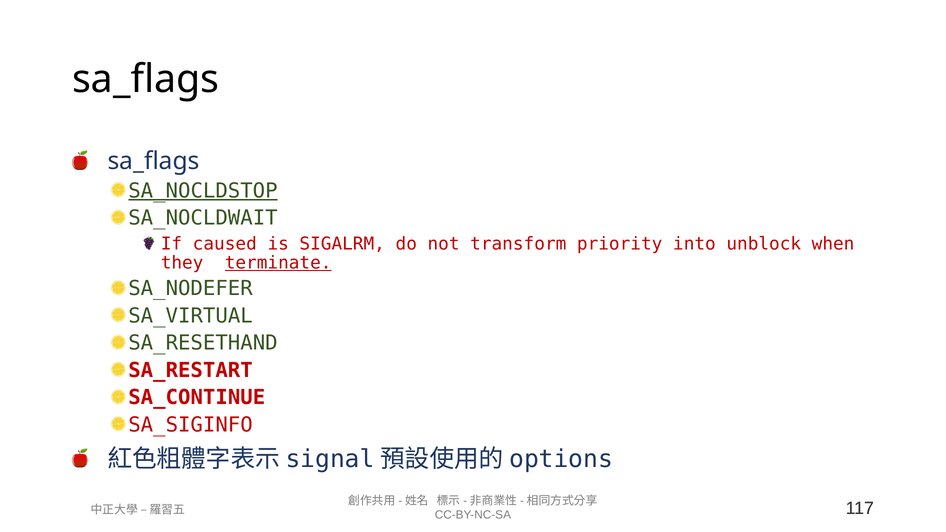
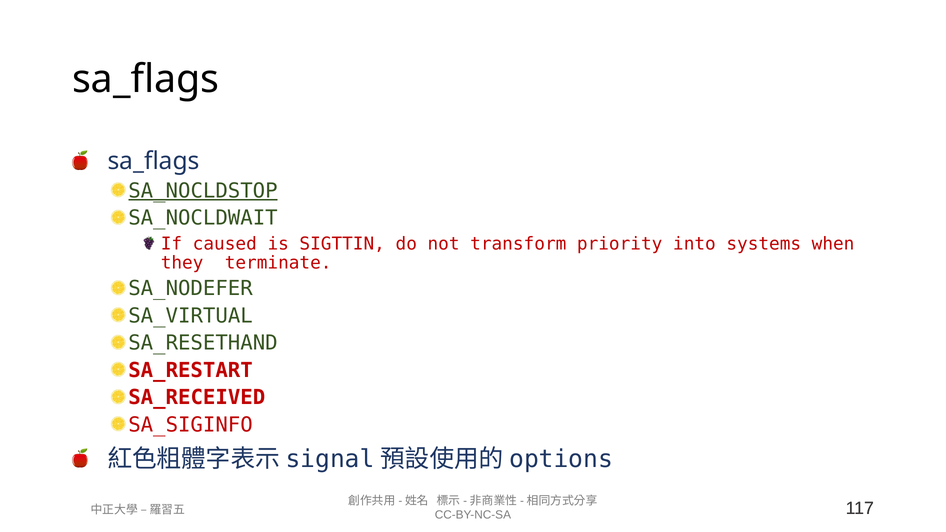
SIGALRM: SIGALRM -> SIGTTIN (342, 244)
unblock: unblock -> systems (764, 244)
terminate underline: present -> none (278, 263)
SA_CONTINUE: SA_CONTINUE -> SA_RECEIVED (197, 398)
